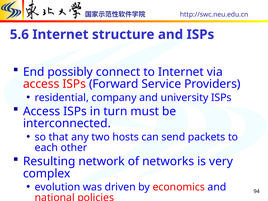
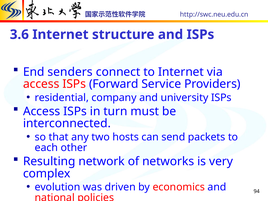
5.6: 5.6 -> 3.6 (19, 35)
possibly: possibly -> senders (70, 72)
